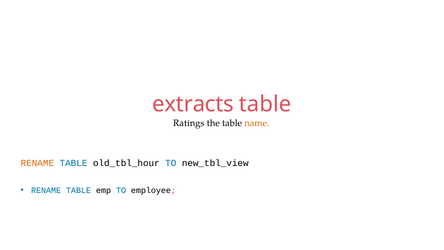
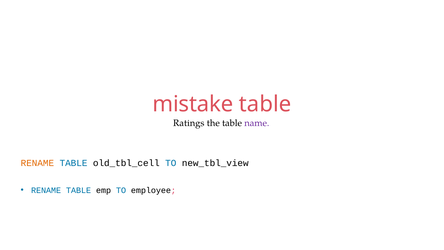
extracts: extracts -> mistake (193, 104)
name colour: orange -> purple (257, 123)
old_tbl_hour: old_tbl_hour -> old_tbl_cell (126, 163)
